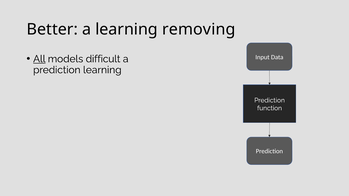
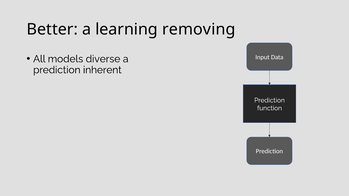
All underline: present -> none (39, 59)
difficult: difficult -> diverse (103, 59)
prediction learning: learning -> inherent (102, 70)
